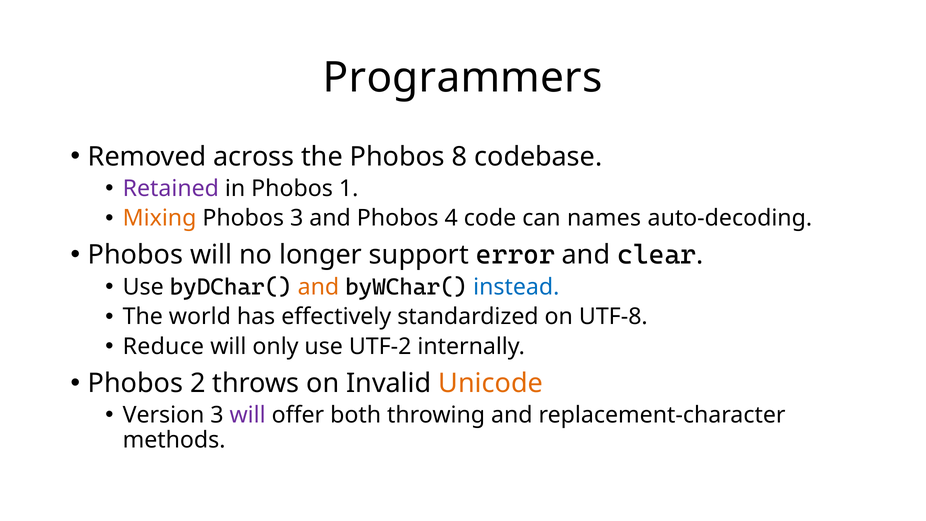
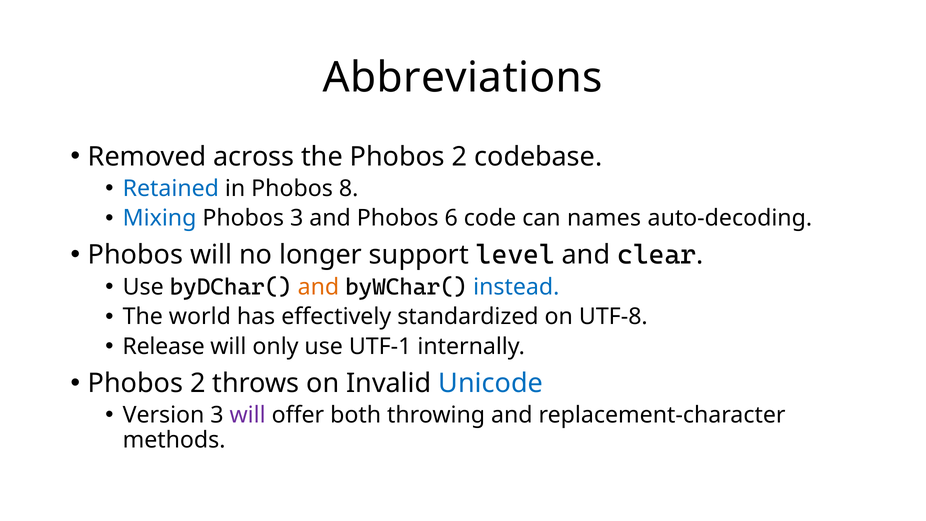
Programmers: Programmers -> Abbreviations (463, 78)
the Phobos 8: 8 -> 2 (460, 157)
Retained colour: purple -> blue (171, 188)
1: 1 -> 8 (349, 188)
Mixing colour: orange -> blue (160, 218)
4: 4 -> 6 (451, 218)
error: error -> level (515, 255)
Reduce: Reduce -> Release (164, 347)
UTF-2: UTF-2 -> UTF-1 (380, 347)
Unicode colour: orange -> blue (491, 383)
